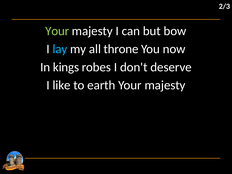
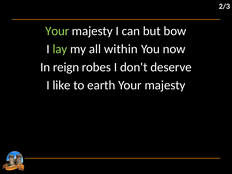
lay colour: light blue -> light green (60, 49)
throne: throne -> within (121, 49)
kings: kings -> reign (66, 67)
